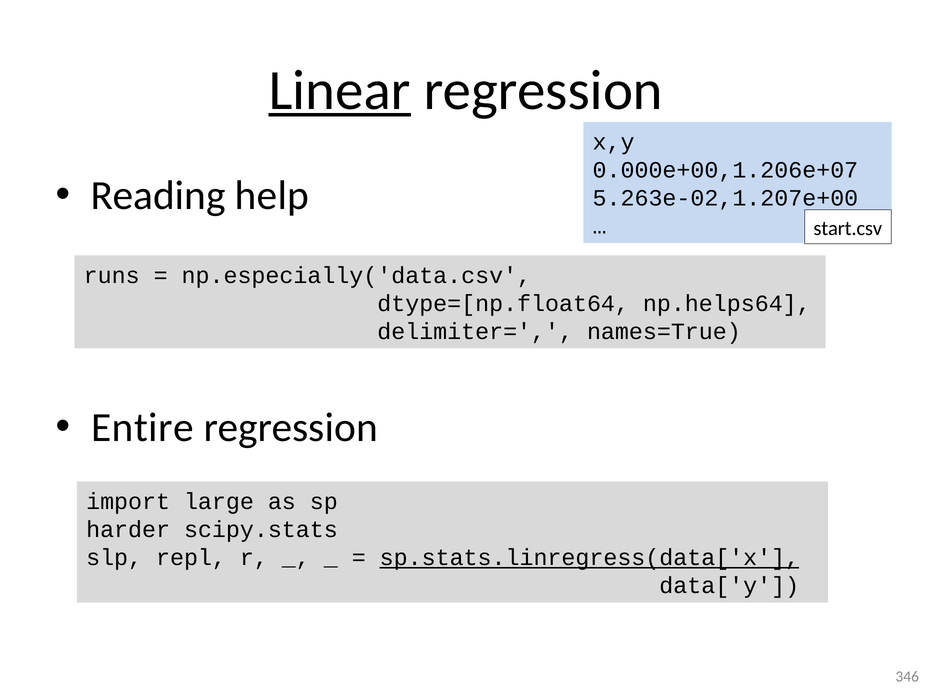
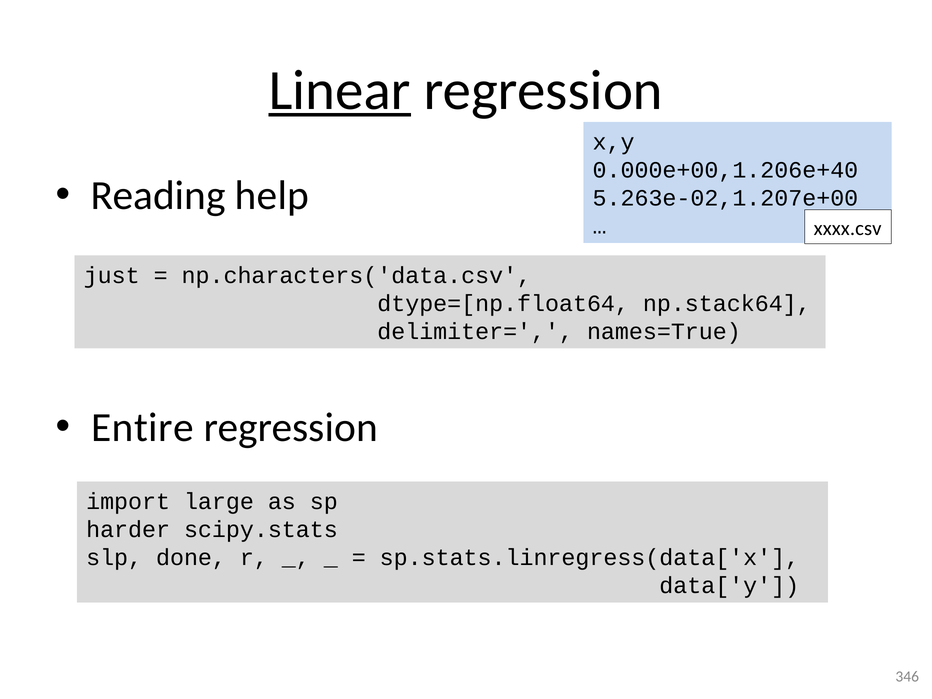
0.000e+00,1.206e+07: 0.000e+00,1.206e+07 -> 0.000e+00,1.206e+40 (725, 170)
start.csv: start.csv -> xxxx.csv (848, 228)
runs: runs -> just (112, 276)
np.especially('data.csv: np.especially('data.csv -> np.characters('data.csv (356, 276)
np.helps64: np.helps64 -> np.stack64 (727, 304)
repl: repl -> done (191, 558)
sp.stats.linregress(data['x underline: present -> none (589, 558)
